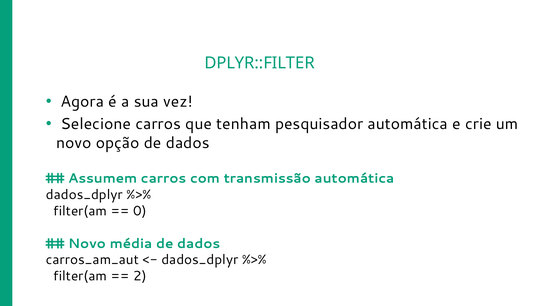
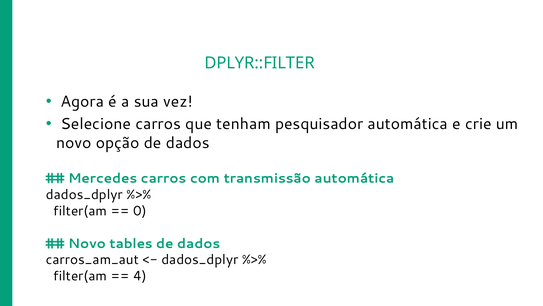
Assumem: Assumem -> Mercedes (103, 178)
média: média -> tables (131, 243)
2: 2 -> 4 (140, 276)
